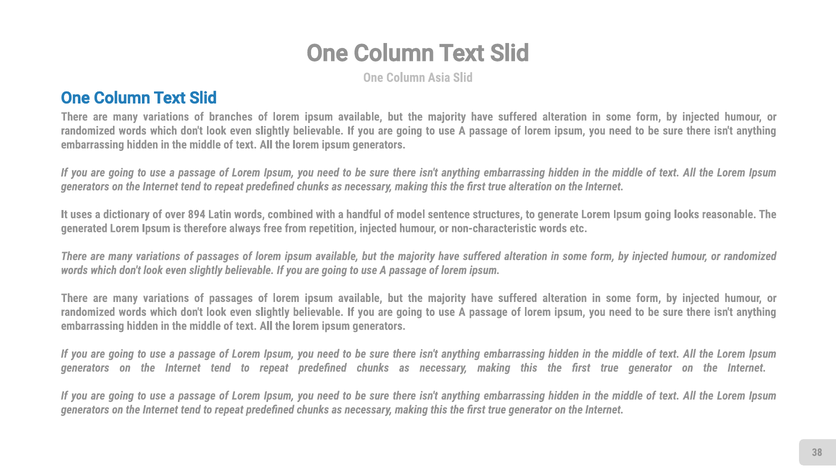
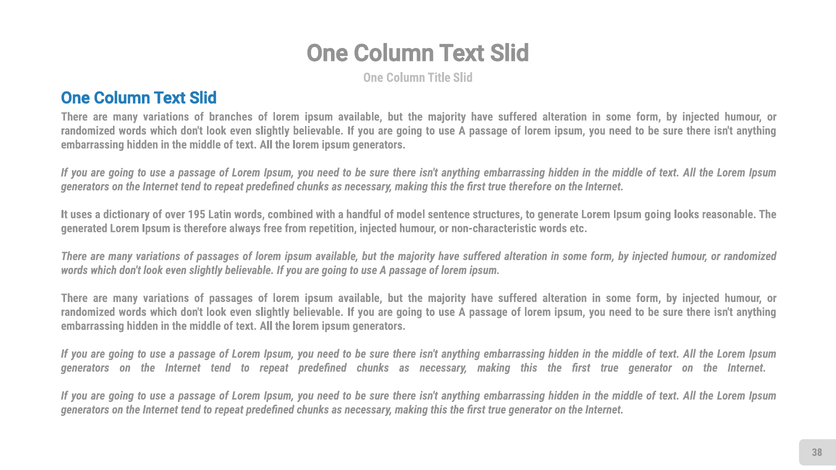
Asia: Asia -> Title (439, 78)
true alteration: alteration -> therefore (530, 187)
894: 894 -> 195 (197, 215)
